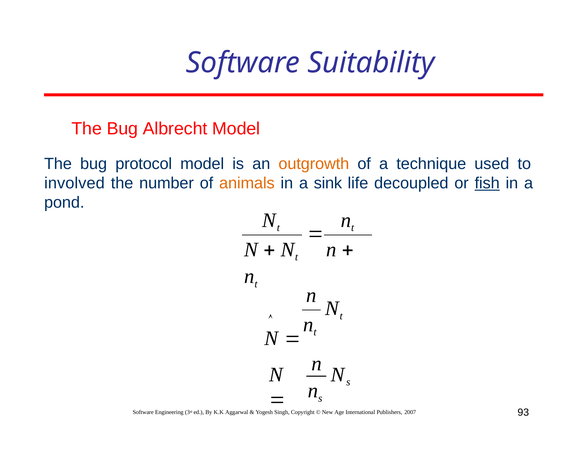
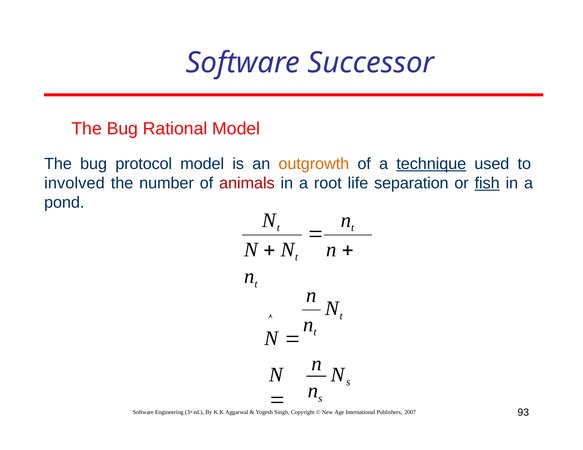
Suitability: Suitability -> Successor (371, 63)
Albrecht: Albrecht -> Rational (175, 129)
technique underline: none -> present (431, 164)
animals colour: orange -> red (247, 183)
sink: sink -> root (328, 183)
decoupled: decoupled -> separation (411, 183)
